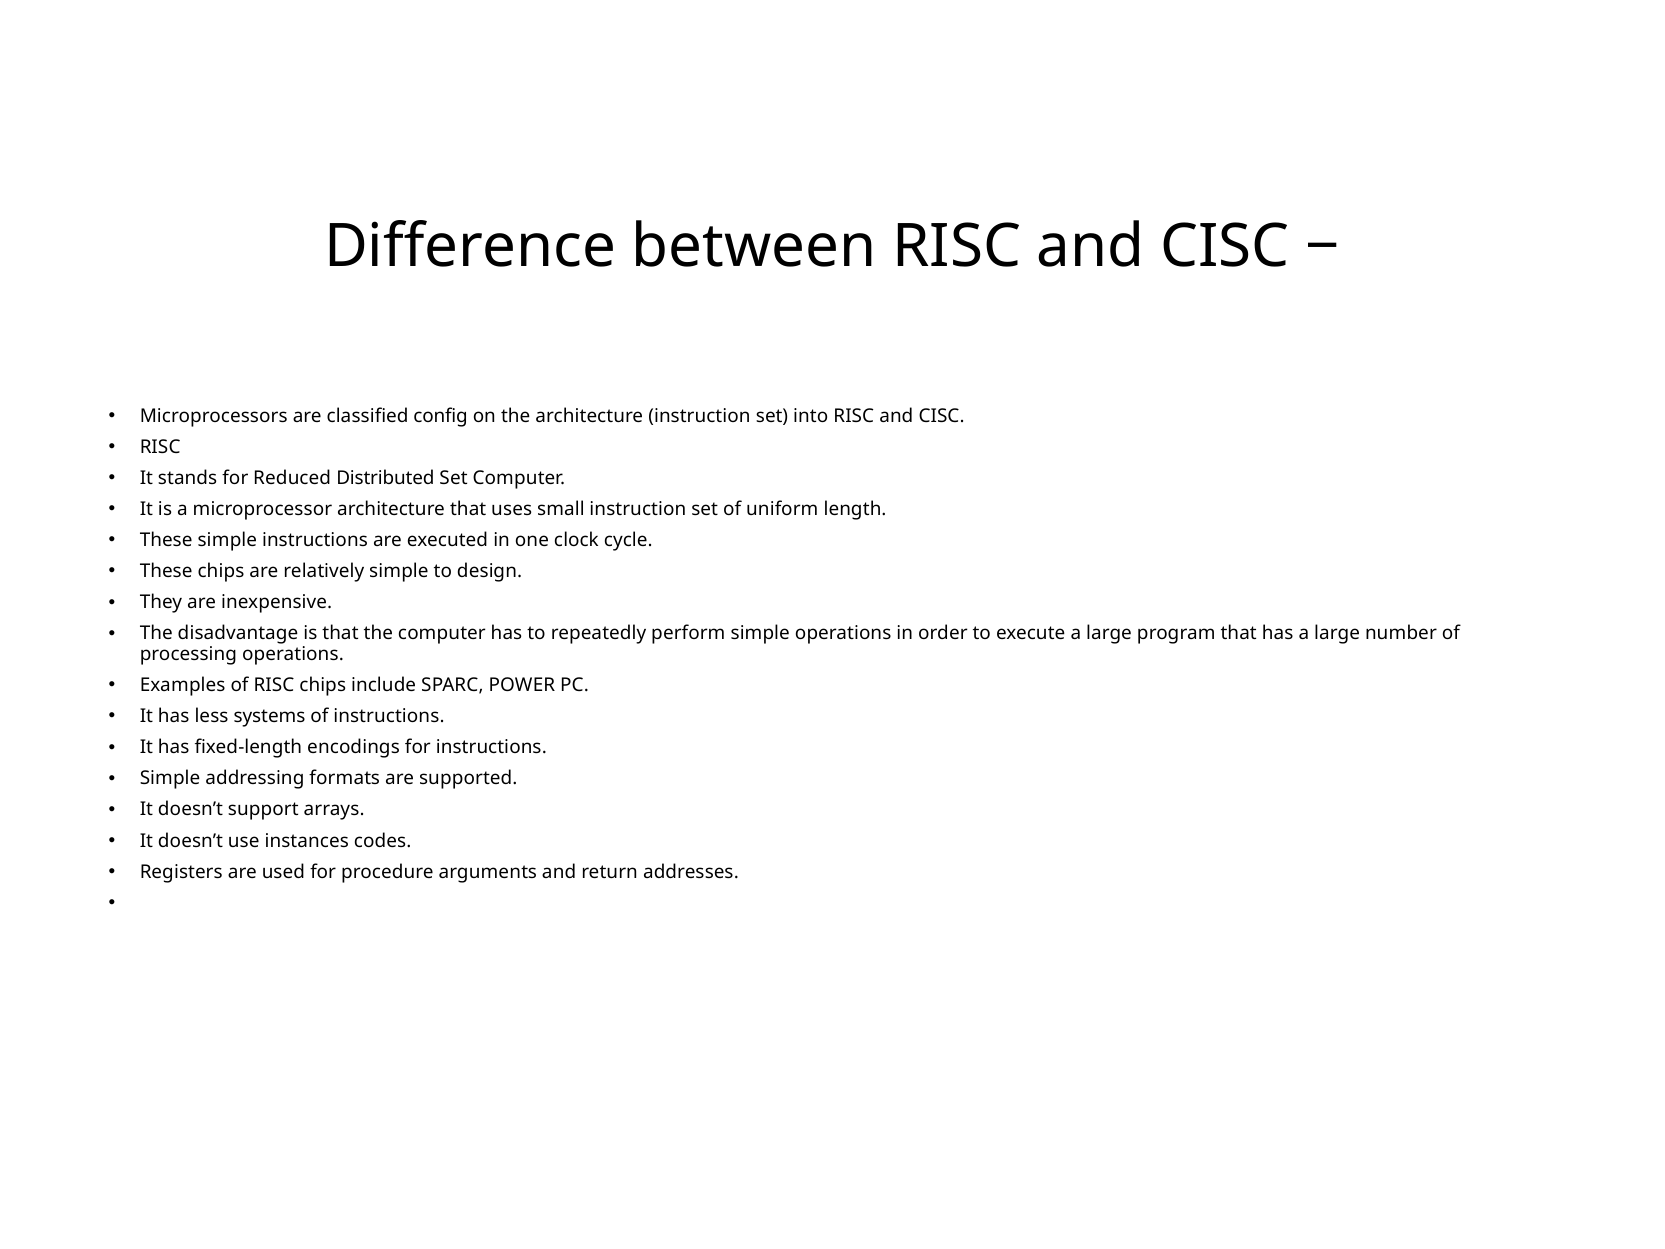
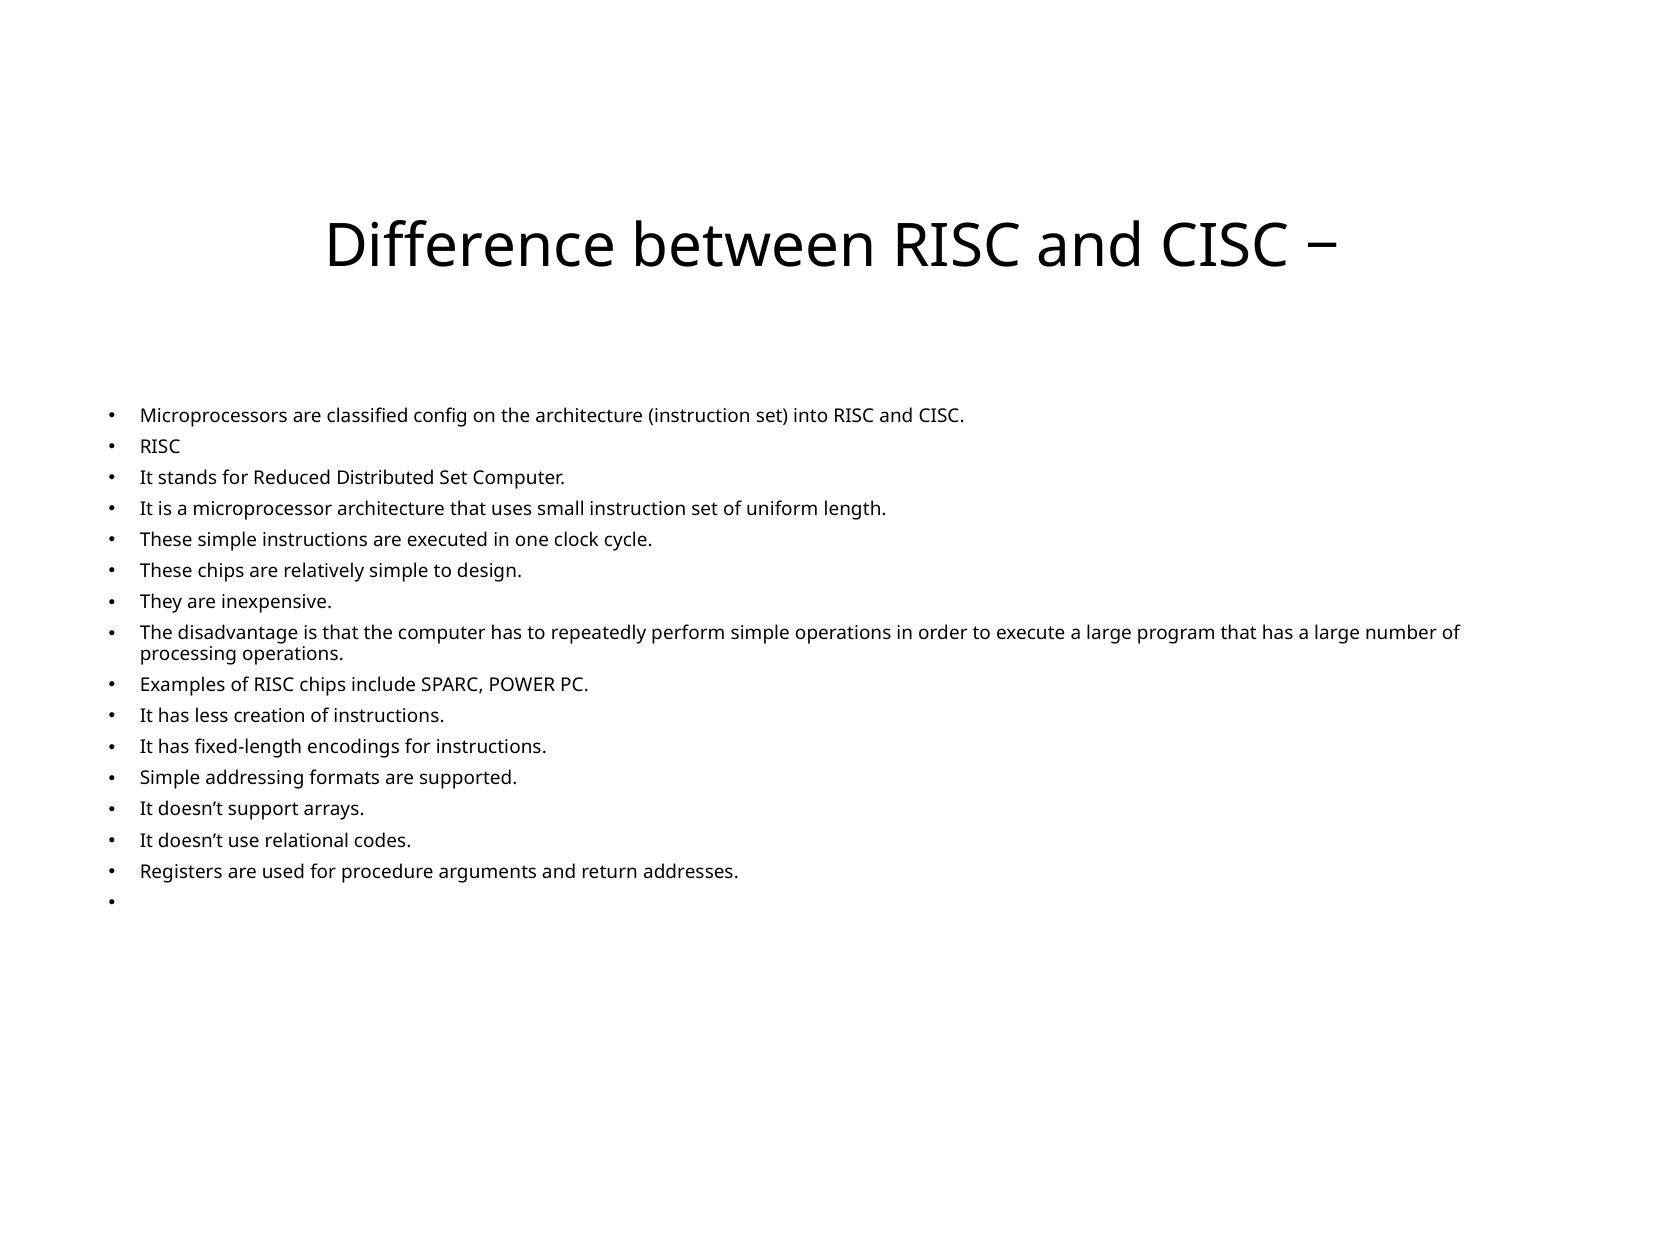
systems: systems -> creation (270, 716)
instances: instances -> relational (307, 841)
